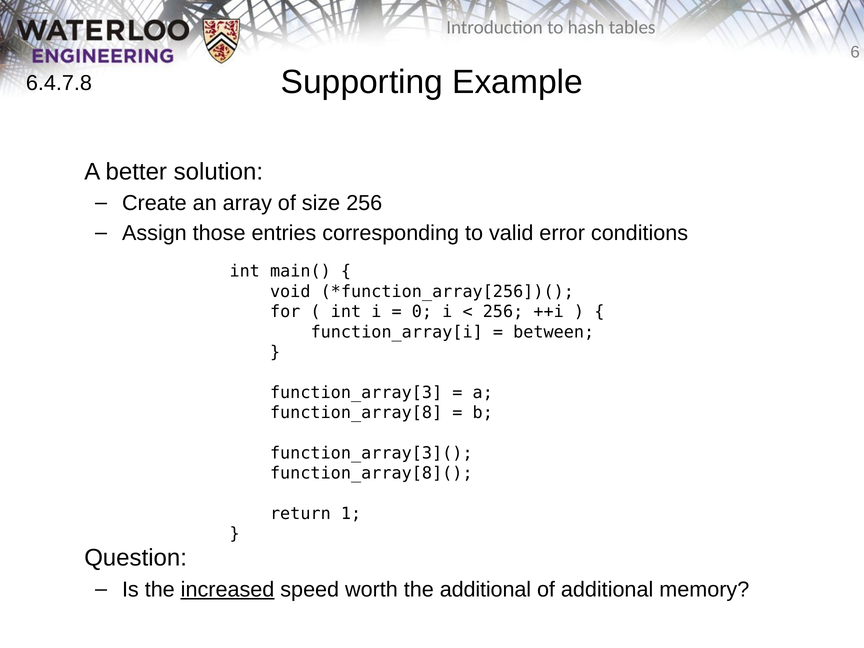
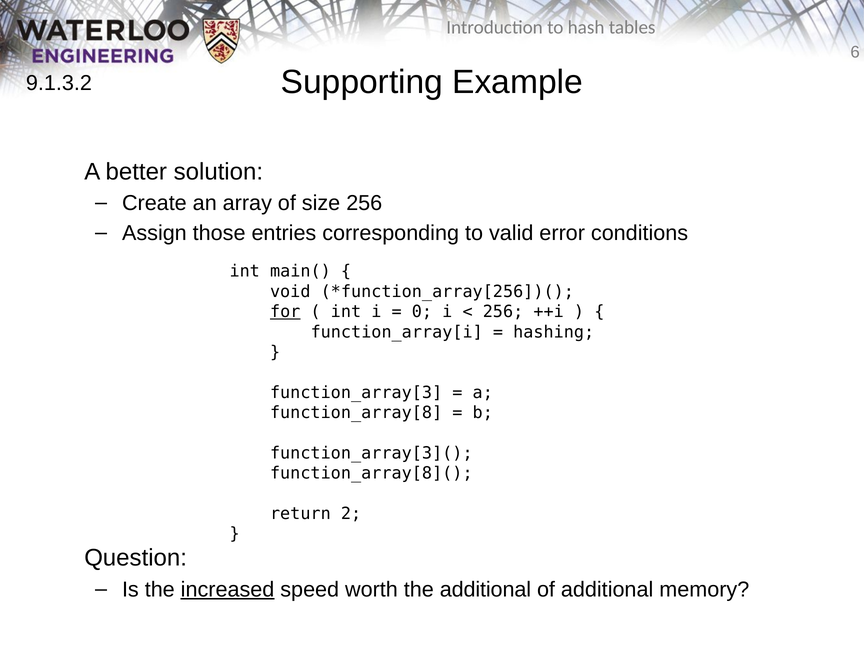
6.4.7.8: 6.4.7.8 -> 9.1.3.2 (59, 83)
for underline: none -> present (285, 312)
between: between -> hashing (554, 332)
1: 1 -> 2 (351, 514)
